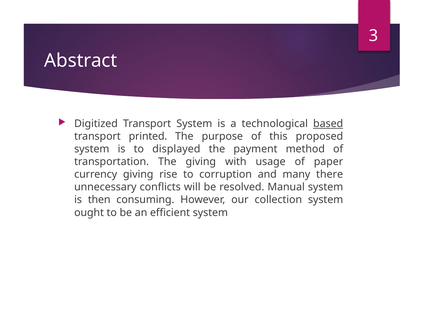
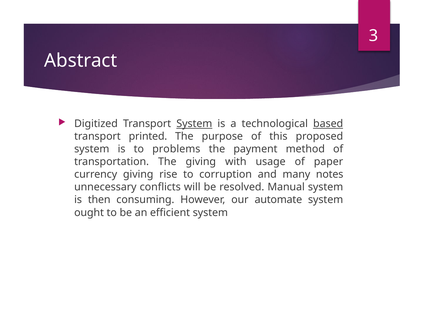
System underline: none -> present (194, 124)
displayed: displayed -> problems (176, 149)
there: there -> notes (330, 175)
collection: collection -> automate (278, 200)
